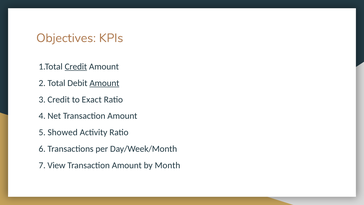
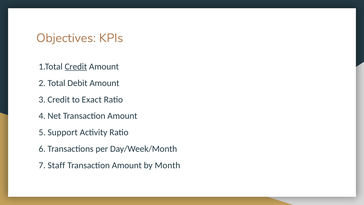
Amount underline: present -> none (104, 83)
Showed: Showed -> Support (63, 132)
View: View -> Staff (56, 165)
